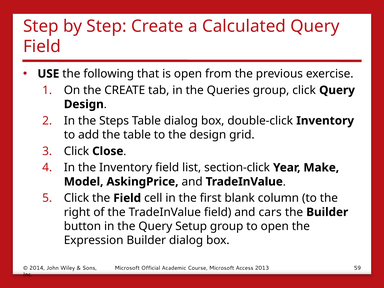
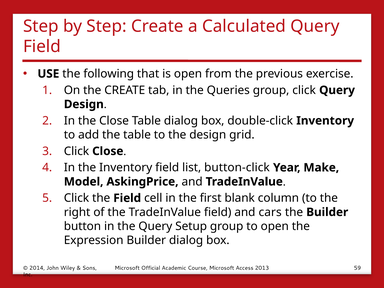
the Steps: Steps -> Close (114, 121)
section-click: section-click -> button-click (237, 168)
